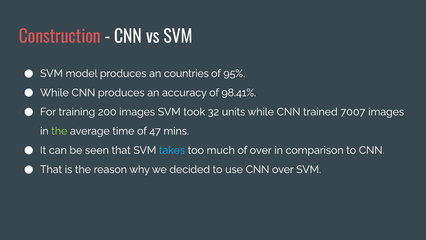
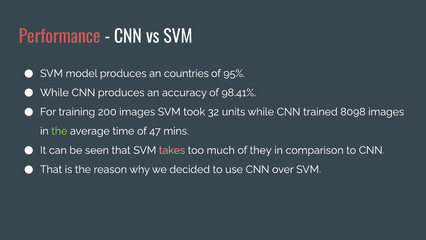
Construction: Construction -> Performance (60, 37)
7007: 7007 -> 8098 (353, 112)
takes colour: light blue -> pink (172, 150)
of over: over -> they (261, 150)
